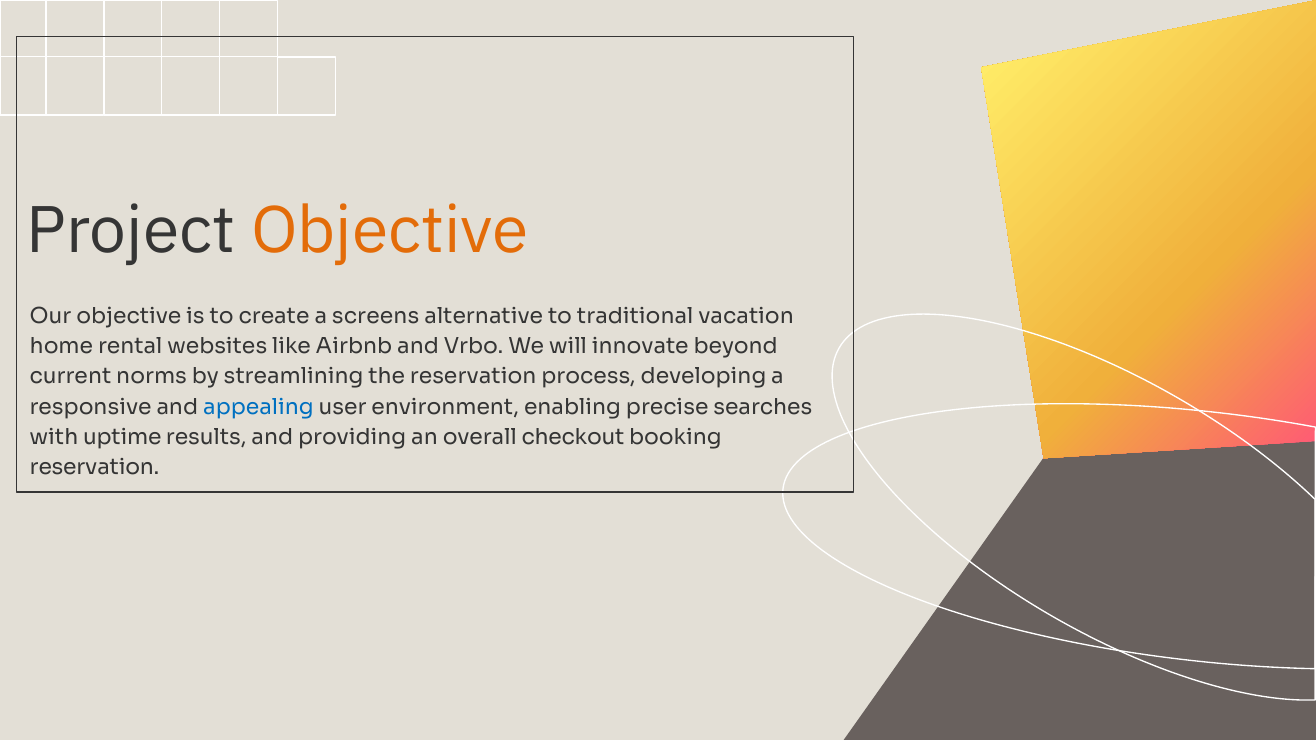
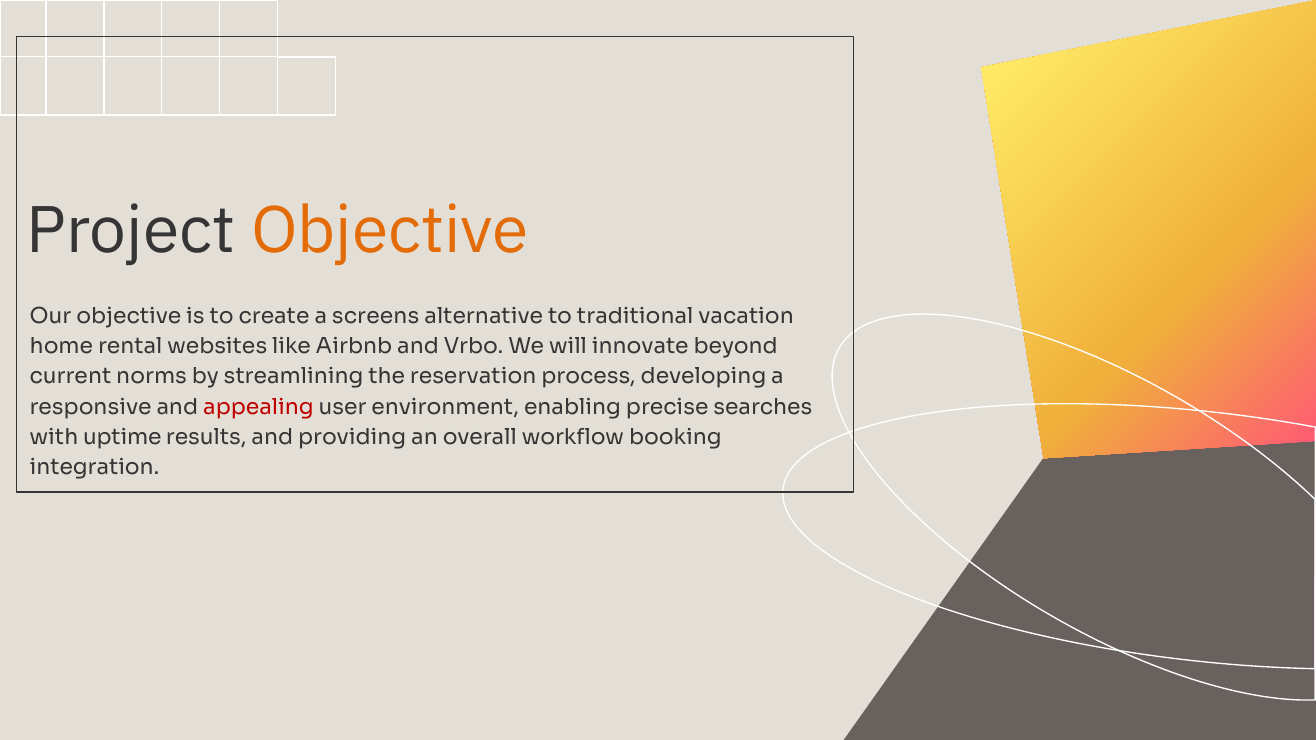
appealing colour: blue -> red (258, 407)
checkout: checkout -> workflow (573, 437)
reservation: reservation -> integration (95, 468)
